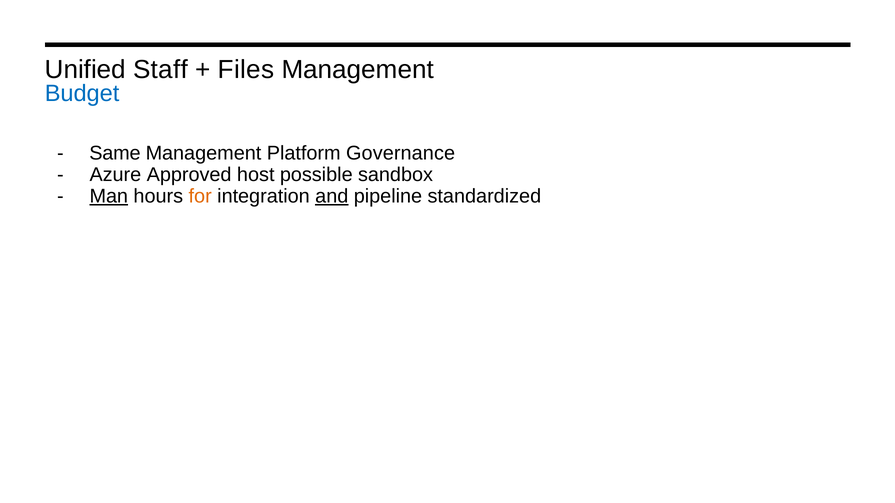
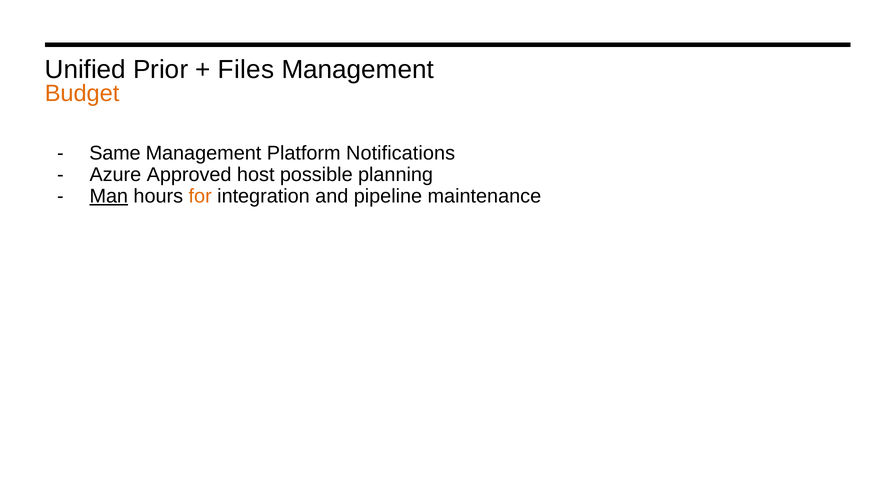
Staff: Staff -> Prior (161, 70)
Budget colour: blue -> orange (82, 94)
Governance: Governance -> Notifications (401, 153)
sandbox: sandbox -> planning (396, 175)
and underline: present -> none (332, 196)
standardized: standardized -> maintenance (484, 196)
